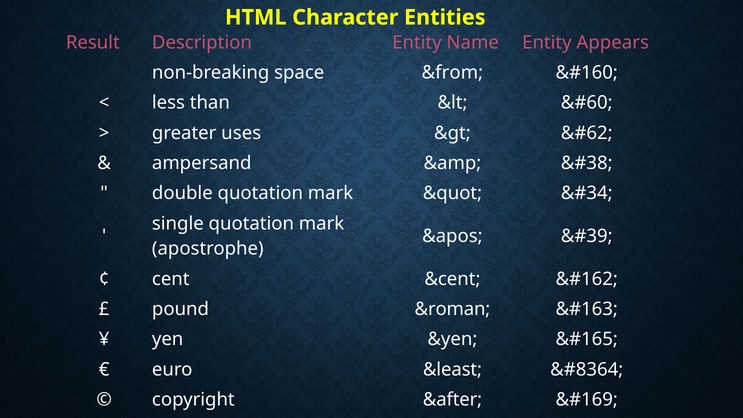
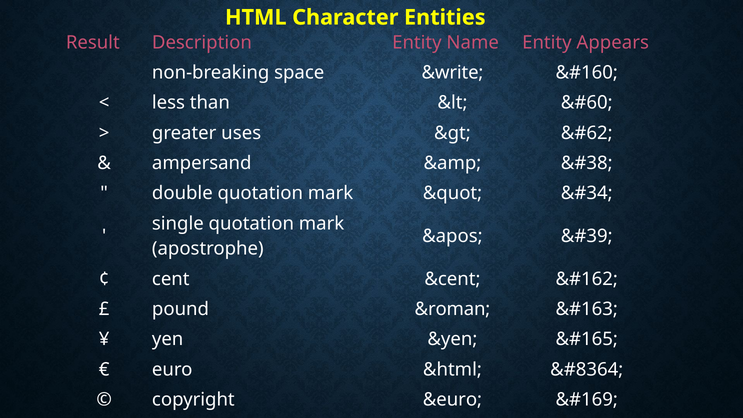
&from: &from -> &write (452, 73)
&least: &least -> &html (452, 369)
&after: &after -> &euro (452, 400)
